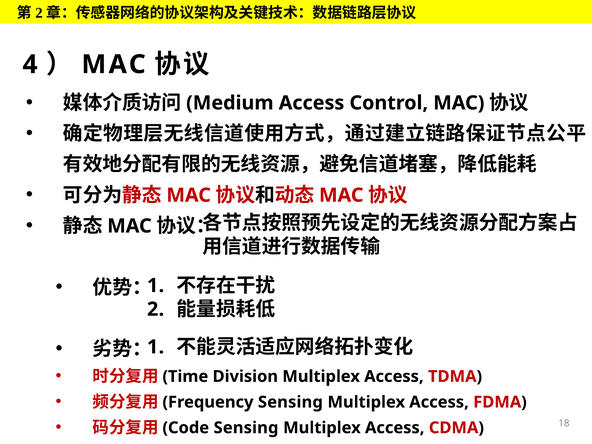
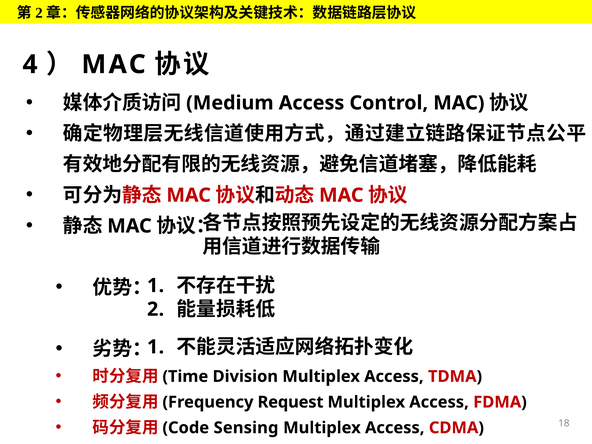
Sensing: Sensing -> Request (291, 402)
